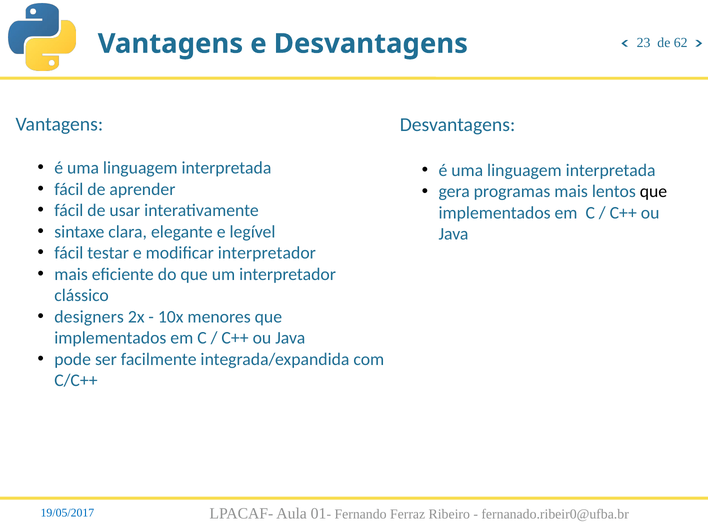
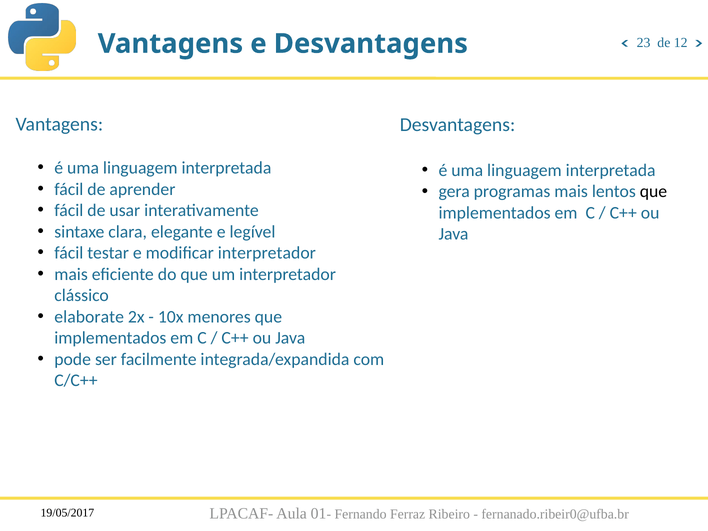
62: 62 -> 12 (681, 43)
designers: designers -> elaborate (89, 317)
19/05/2017 colour: blue -> black (67, 513)
